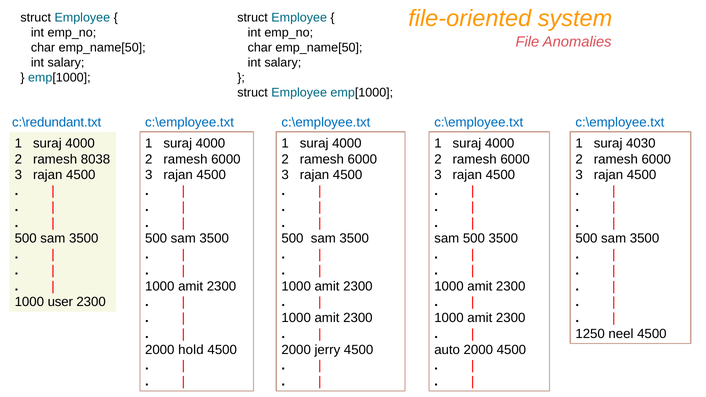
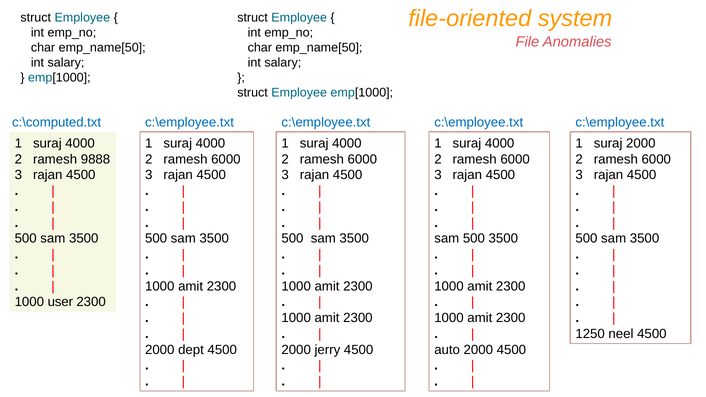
c:\redundant.txt: c:\redundant.txt -> c:\computed.txt (57, 122)
suraj 4030: 4030 -> 2000 (641, 143)
8038: 8038 -> 9888 (95, 159)
hold: hold -> dept (191, 350)
